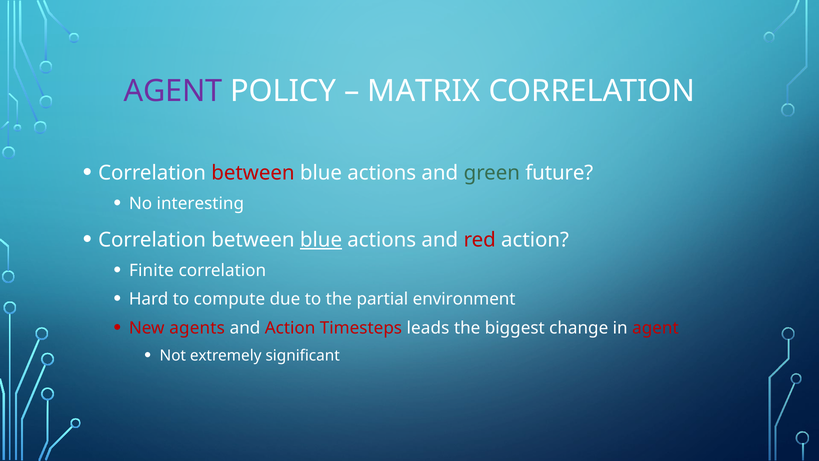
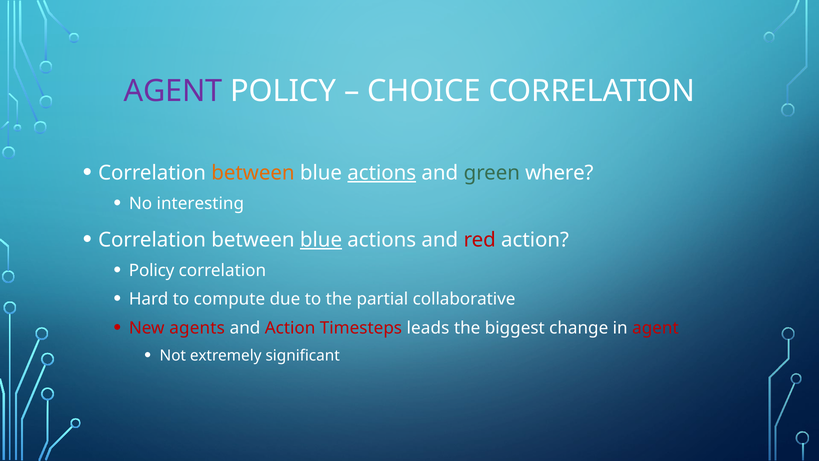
MATRIX: MATRIX -> CHOICE (424, 91)
between colour: red -> orange (253, 173)
actions underline: none -> present (382, 173)
future: future -> where (559, 173)
Finite: Finite -> Policy (152, 270)
environment: environment -> collaborative (464, 299)
